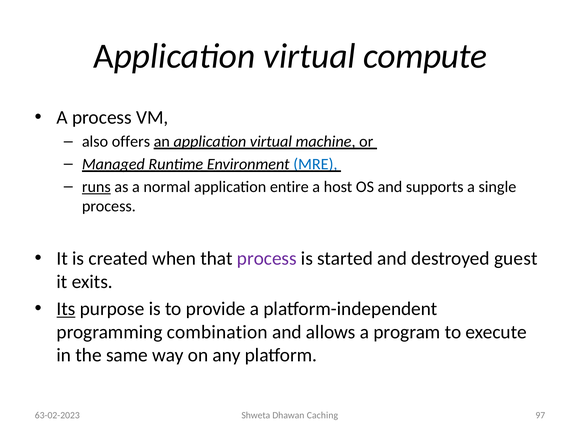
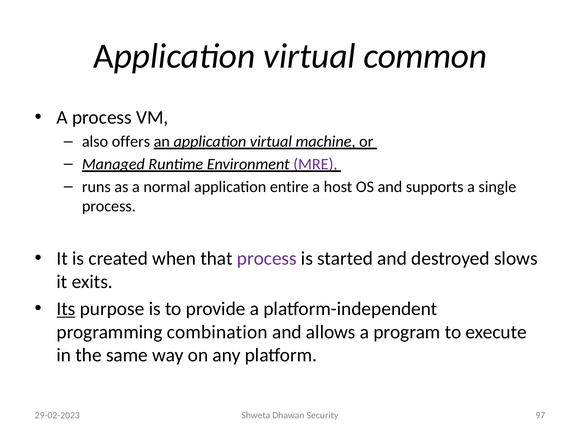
compute: compute -> common (425, 56)
MRE colour: blue -> purple (315, 164)
runs underline: present -> none (96, 187)
guest: guest -> slows (516, 259)
63-02-2023: 63-02-2023 -> 29-02-2023 (57, 415)
Caching: Caching -> Security (322, 415)
